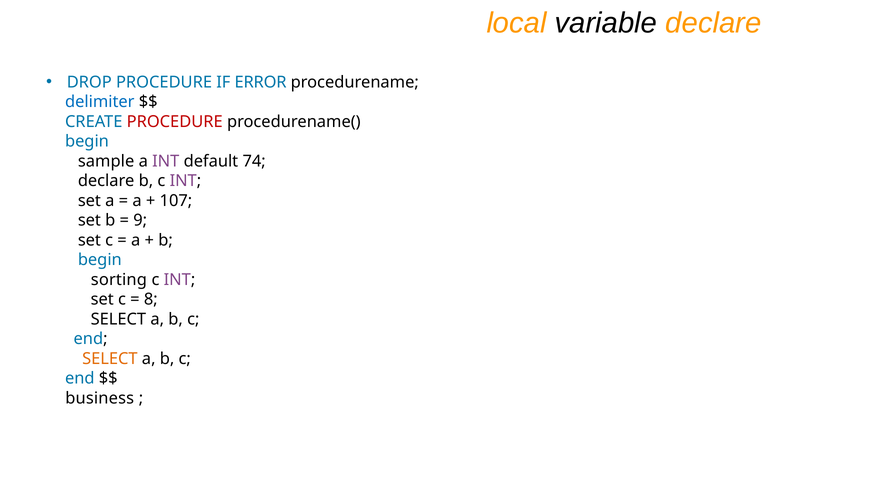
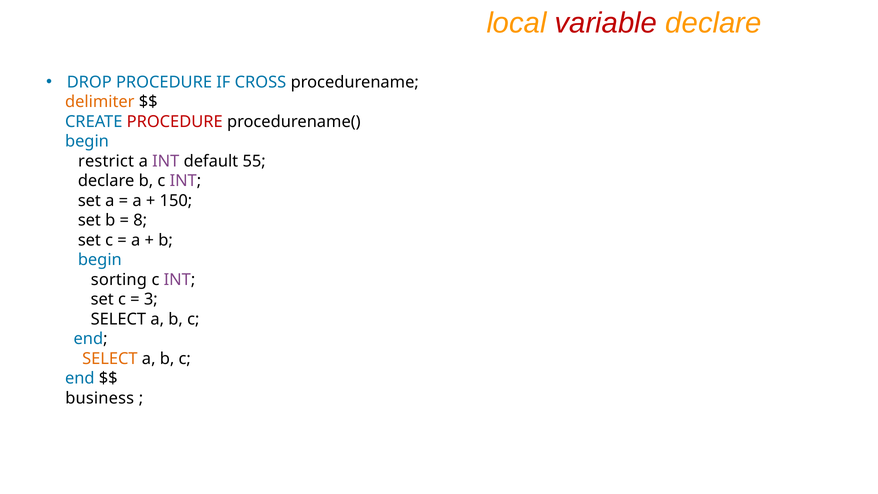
variable colour: black -> red (606, 23)
ERROR: ERROR -> CROSS (260, 82)
delimiter colour: blue -> orange (100, 102)
sample: sample -> restrict (106, 161)
74: 74 -> 55 (254, 161)
107: 107 -> 150 (176, 201)
9: 9 -> 8 (140, 220)
8: 8 -> 3 (151, 299)
